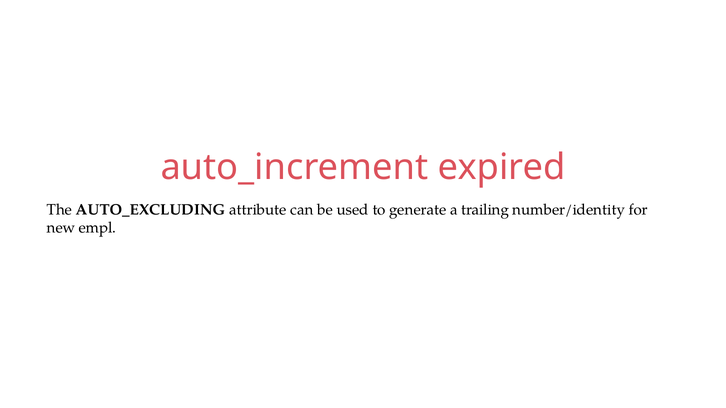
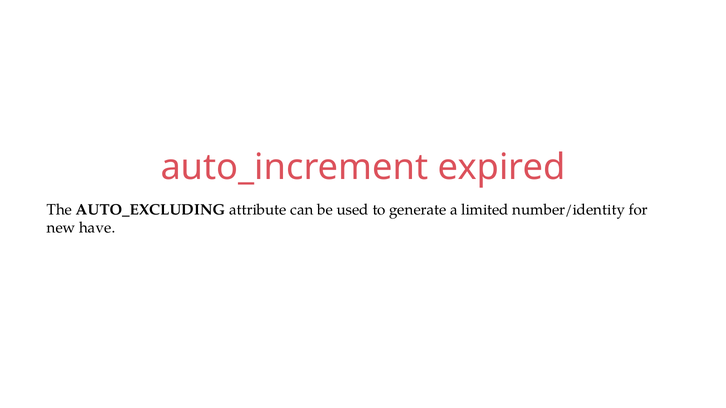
trailing: trailing -> limited (485, 210)
empl: empl -> have (97, 228)
